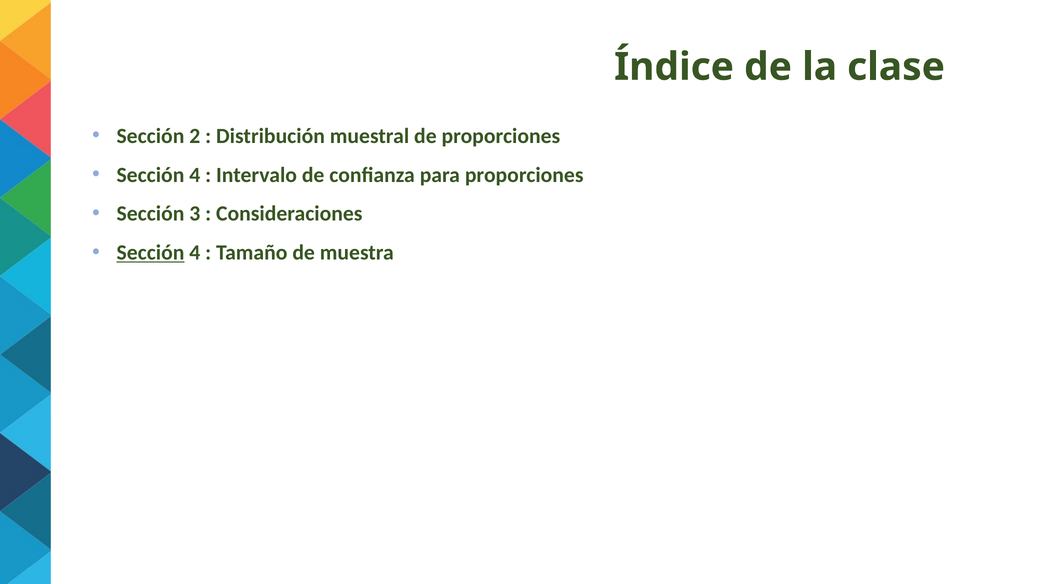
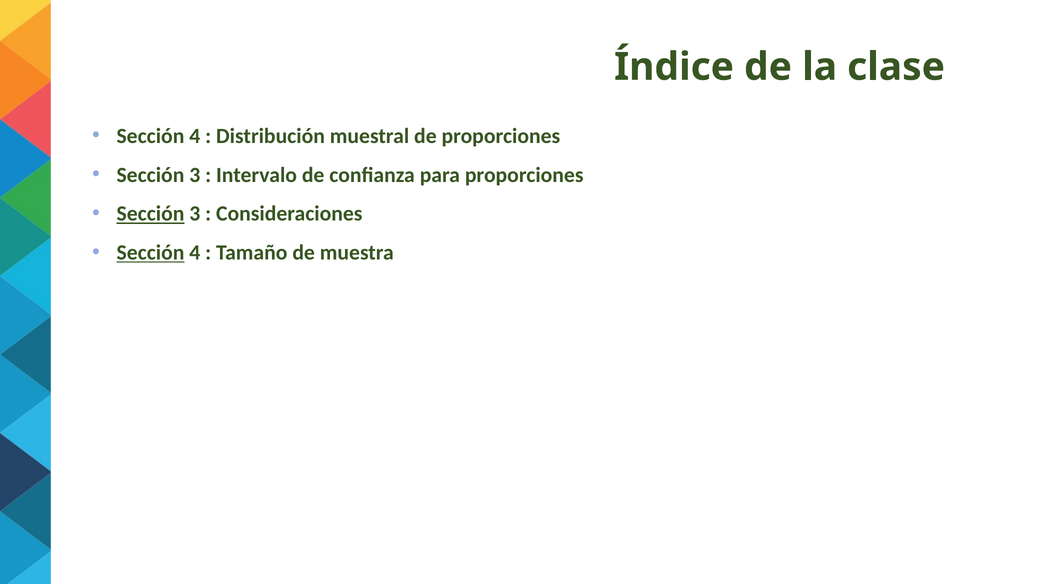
2: 2 -> 4 (195, 136)
4: 4 -> 3 (195, 175)
Sección underline: none -> present (150, 214)
